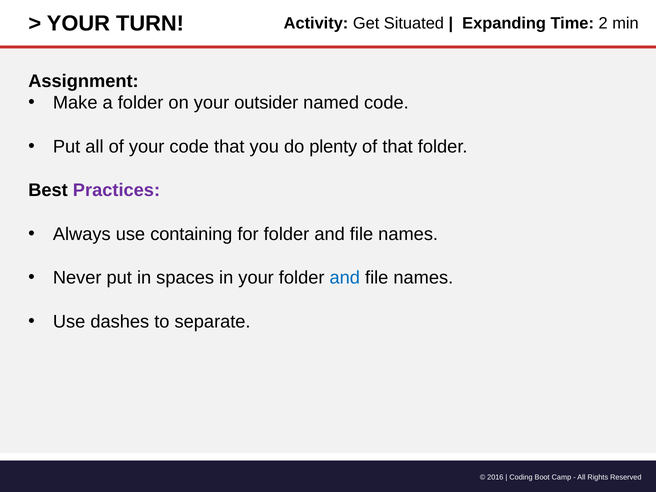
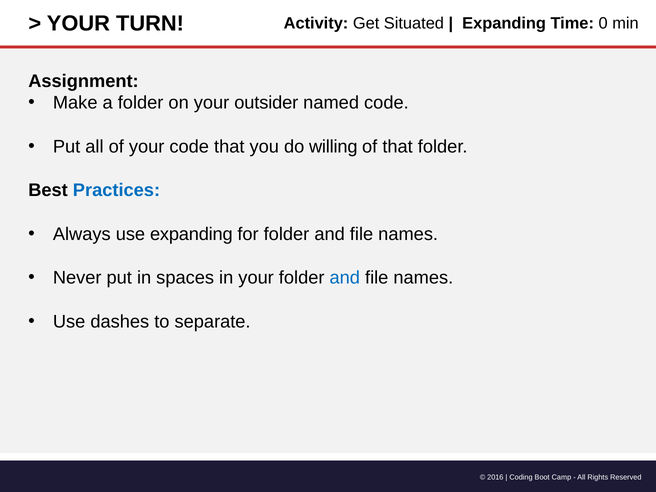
2: 2 -> 0 (603, 23)
plenty: plenty -> willing (333, 147)
Practices colour: purple -> blue (116, 190)
use containing: containing -> expanding (191, 234)
